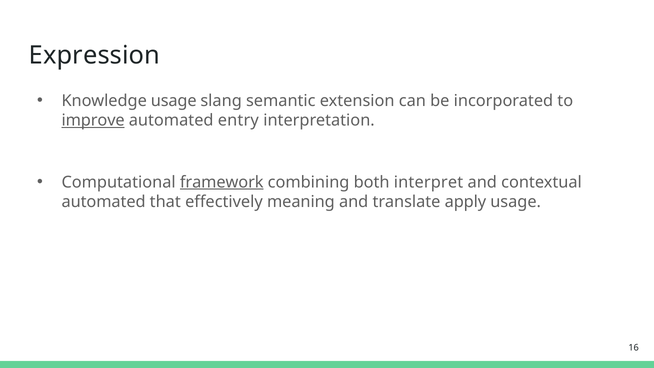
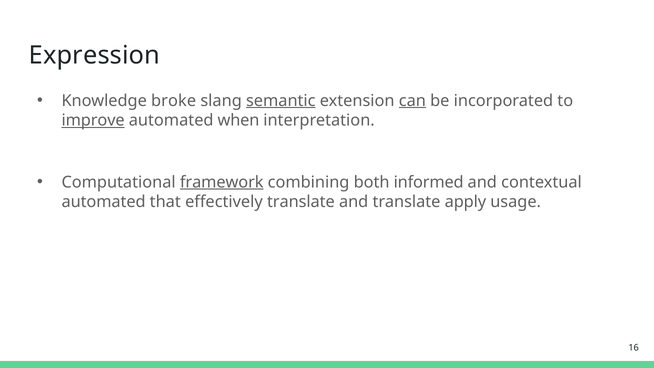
Knowledge usage: usage -> broke (174, 101)
semantic underline: none -> present (281, 101)
can underline: none -> present (412, 101)
entry: entry -> when (238, 120)
interpret: interpret -> informed (429, 182)
effectively meaning: meaning -> translate (301, 202)
